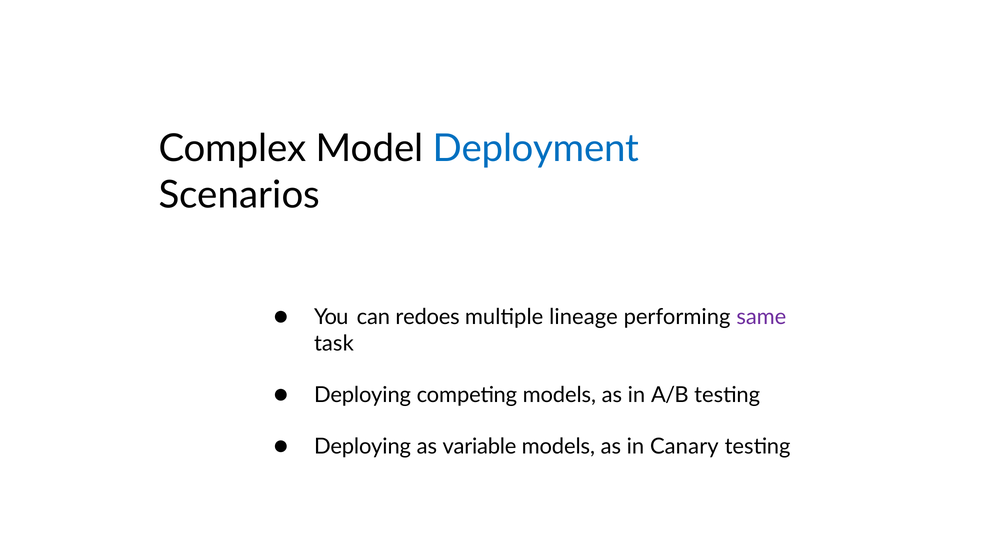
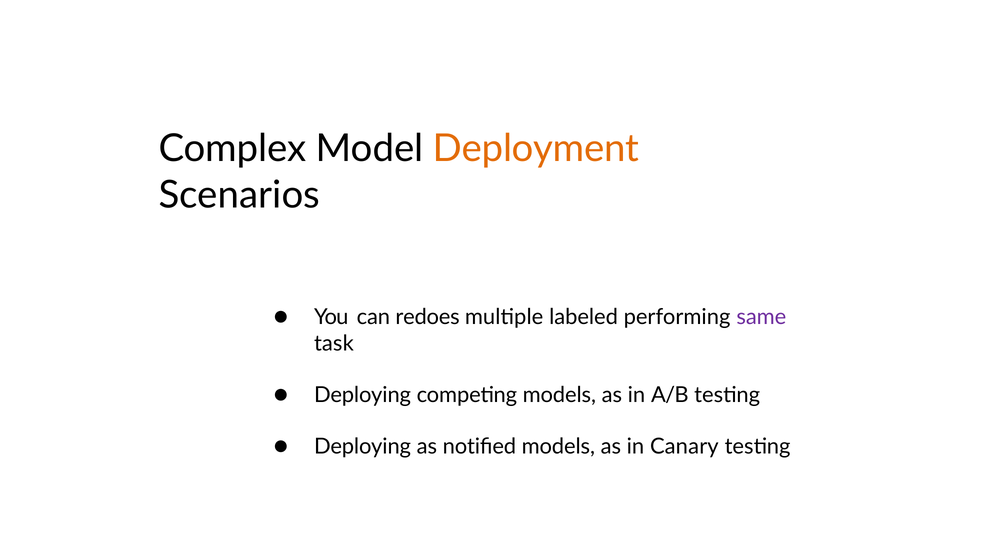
Deployment colour: blue -> orange (536, 149)
lineage: lineage -> labeled (584, 317)
variable: variable -> notiﬁed (479, 446)
